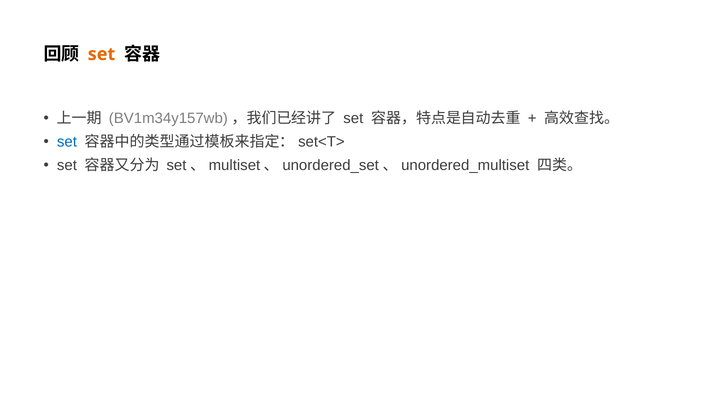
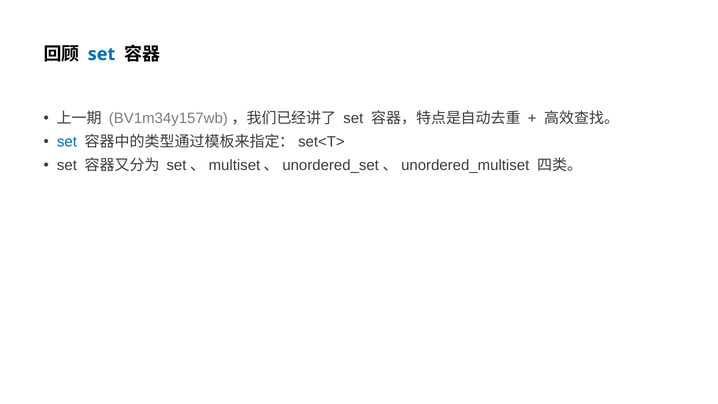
set colour: orange -> blue (102, 54)
